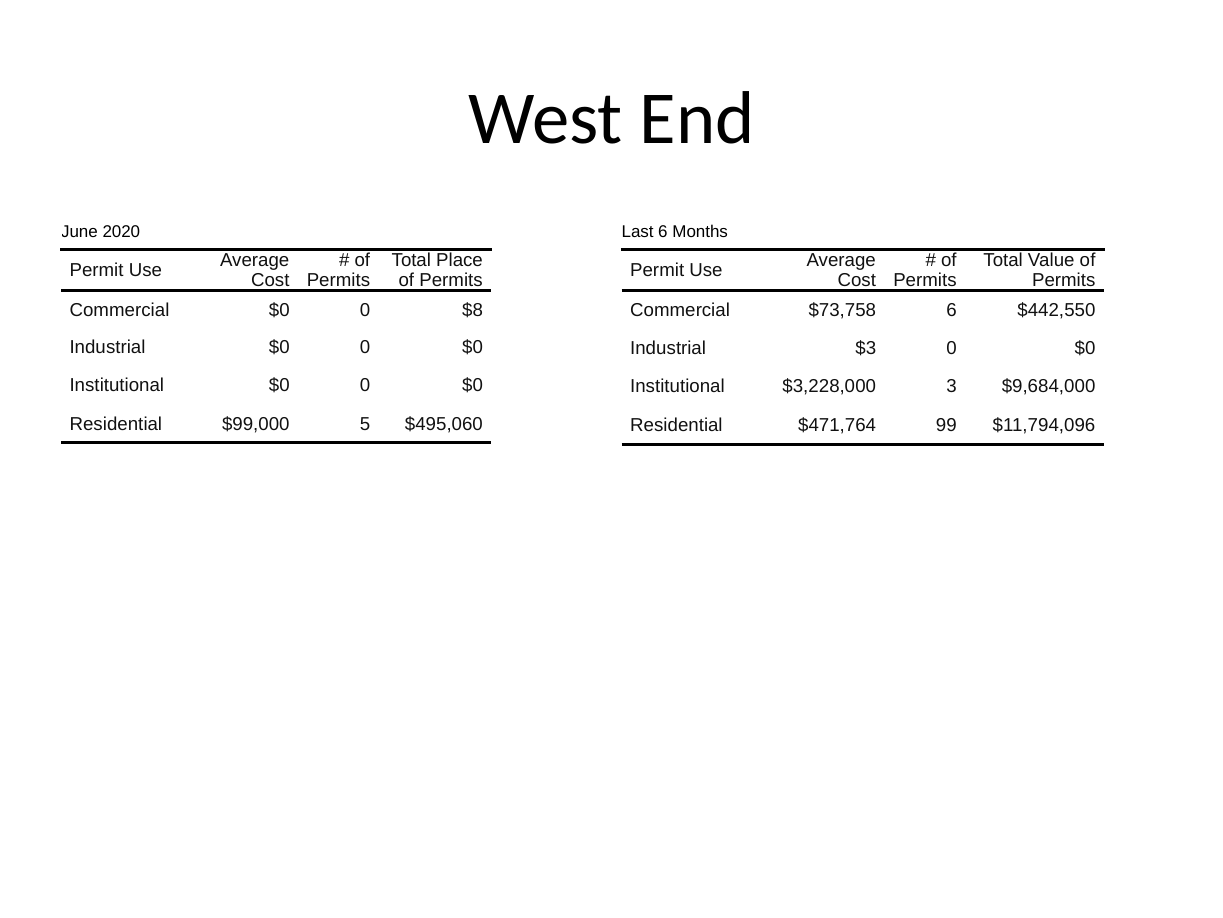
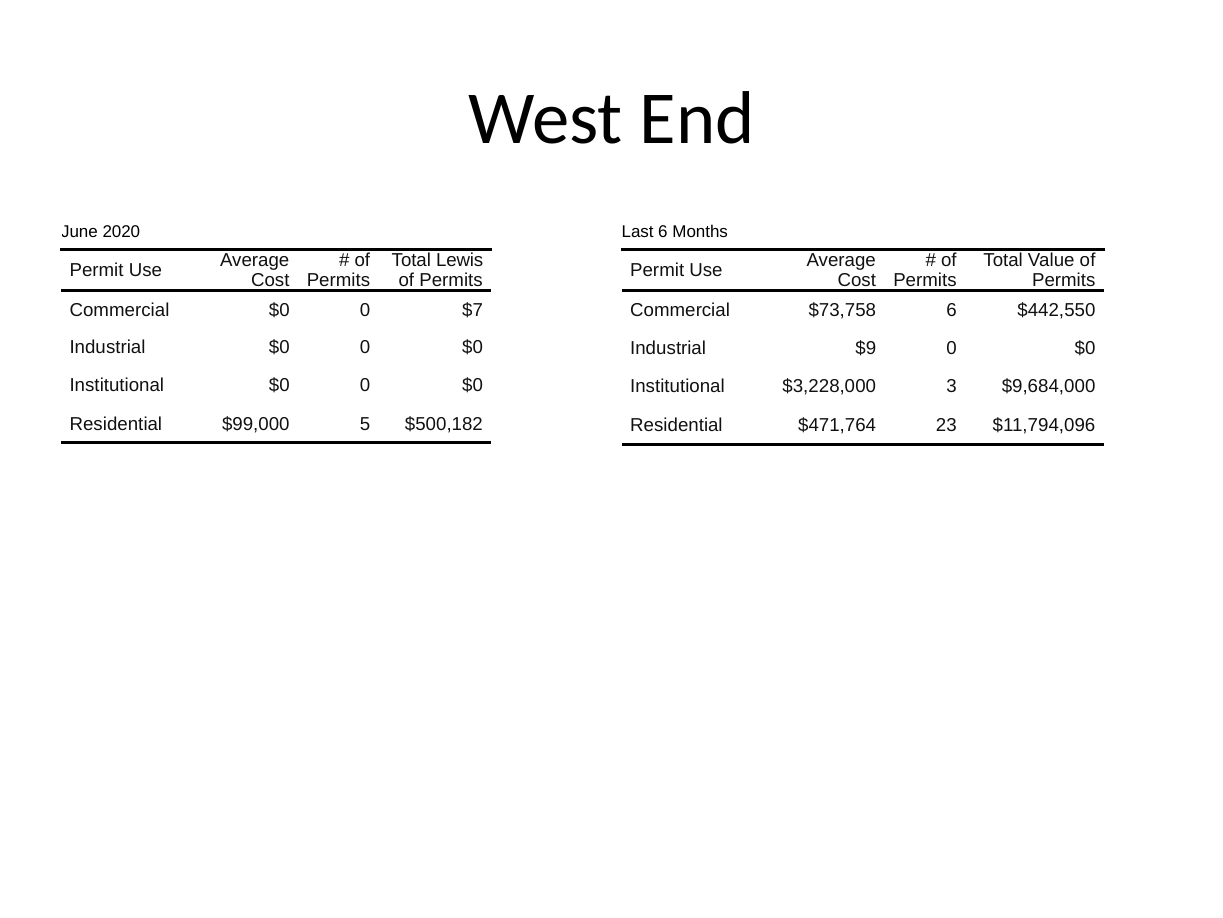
Place: Place -> Lewis (460, 260)
$8: $8 -> $7 (473, 310)
$3: $3 -> $9 (866, 348)
$495,060: $495,060 -> $500,182 (444, 424)
99: 99 -> 23 (946, 425)
